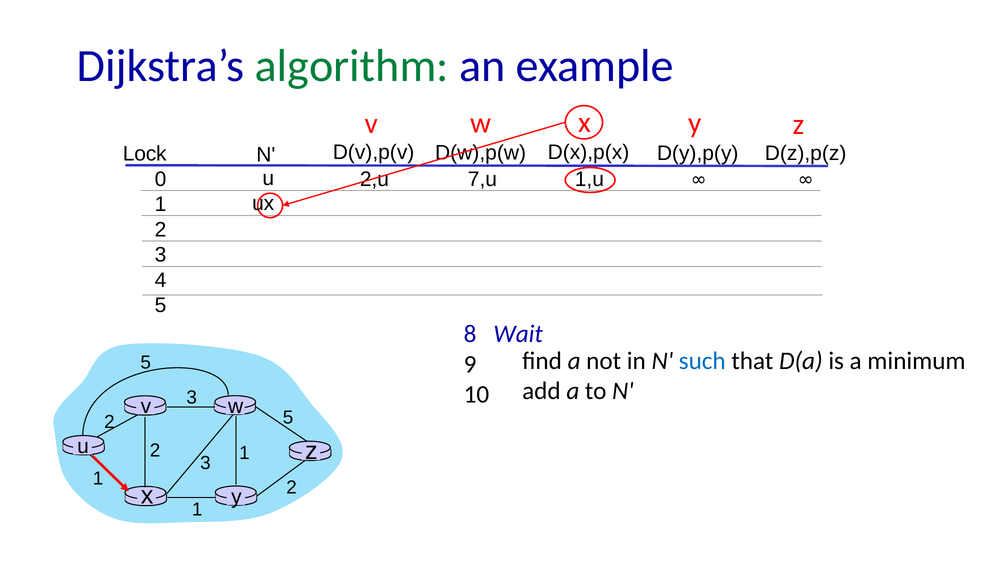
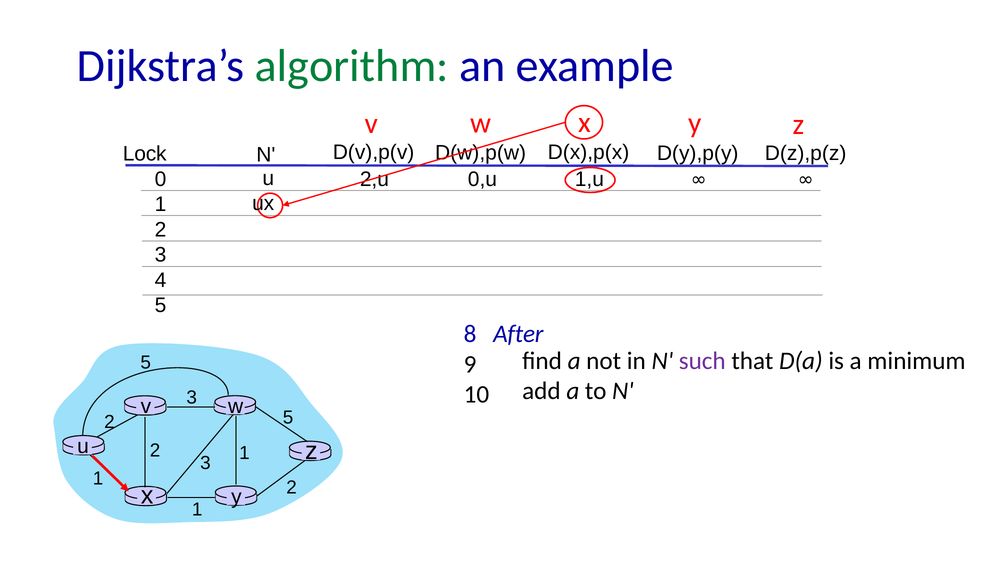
7,u: 7,u -> 0,u (482, 179)
Wait: Wait -> After (518, 334)
such colour: blue -> purple (702, 361)
